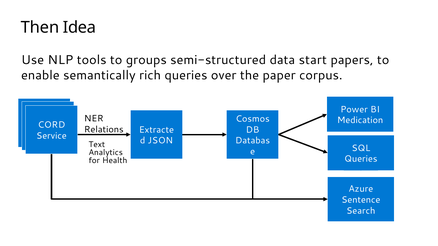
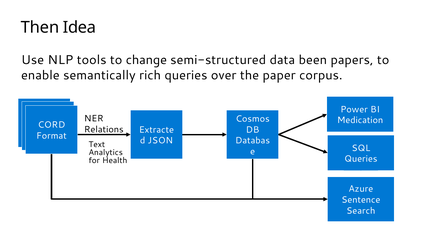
groups: groups -> change (146, 60)
start: start -> been (313, 60)
Service: Service -> Format (51, 136)
